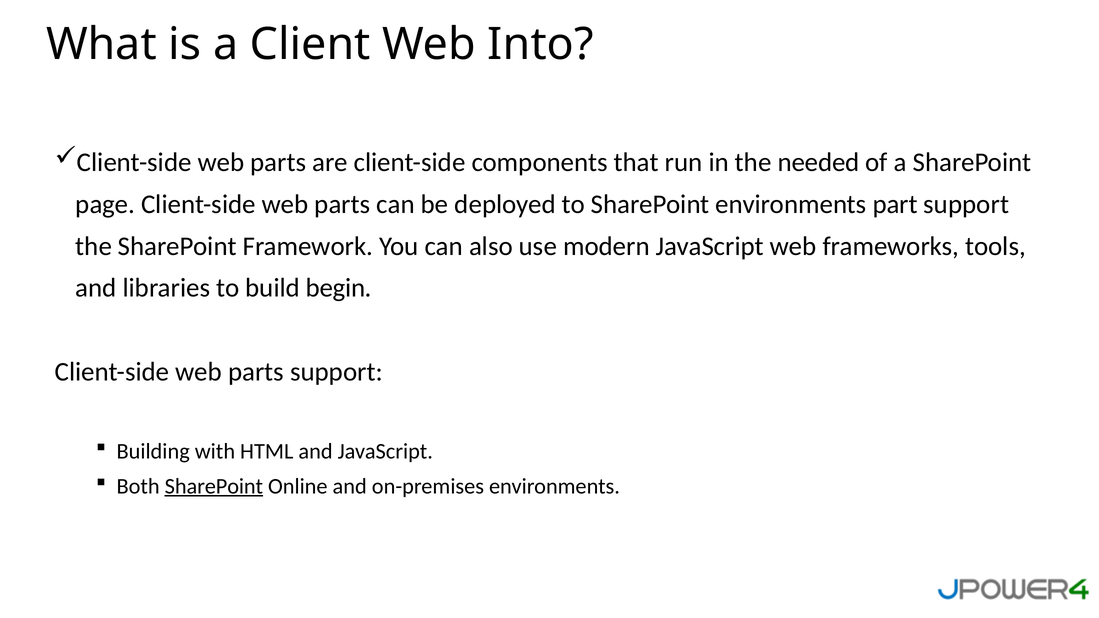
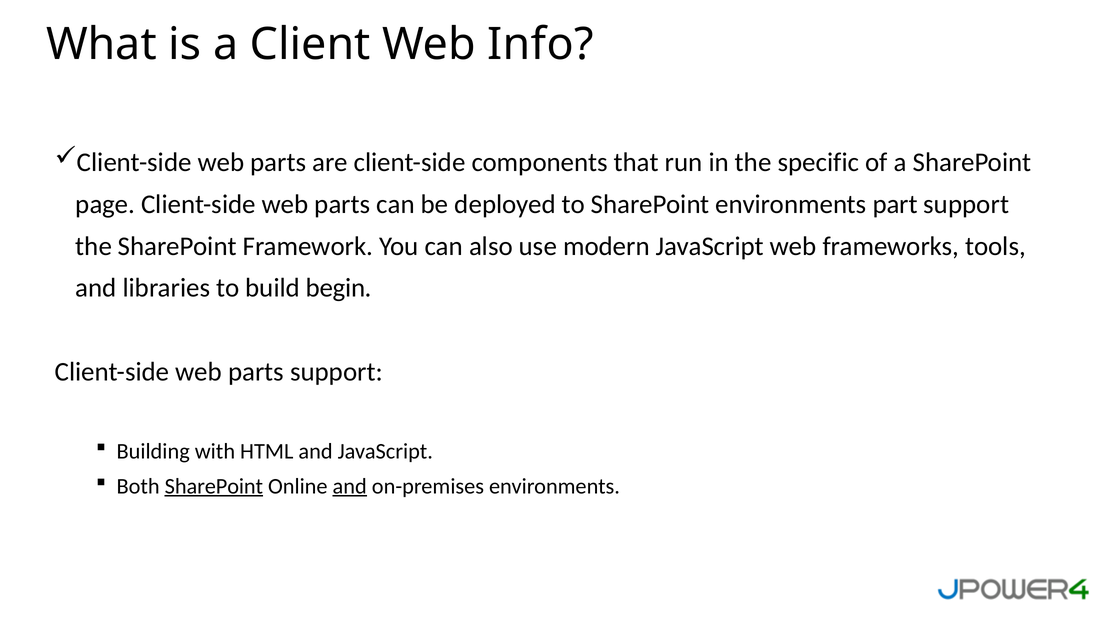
Into: Into -> Info (540, 45)
needed: needed -> specific (818, 162)
and underline: none -> present (350, 486)
